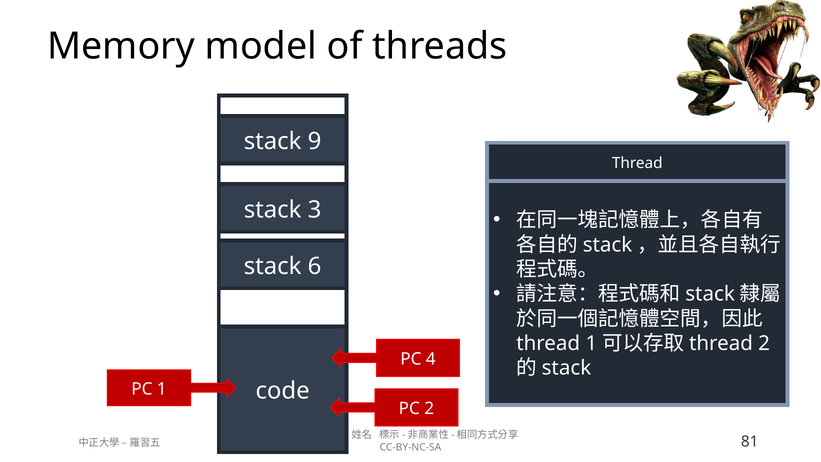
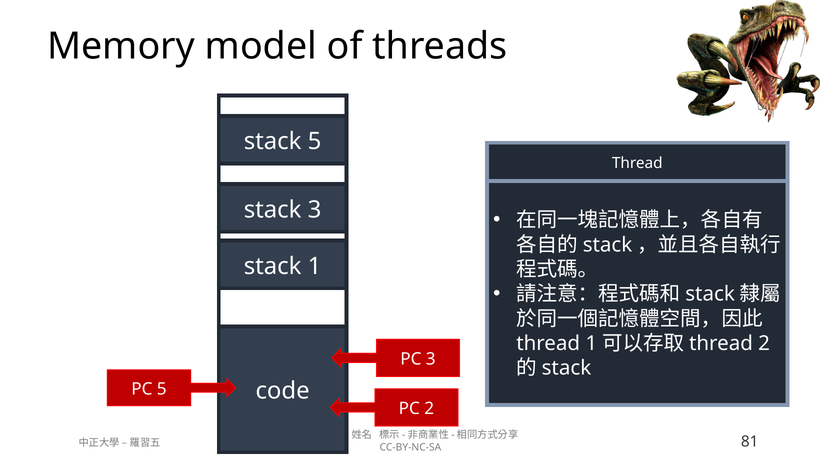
stack 9: 9 -> 5 (315, 141)
stack 6: 6 -> 1 (315, 266)
PC 4: 4 -> 3 (431, 359)
PC 1: 1 -> 5 (162, 389)
